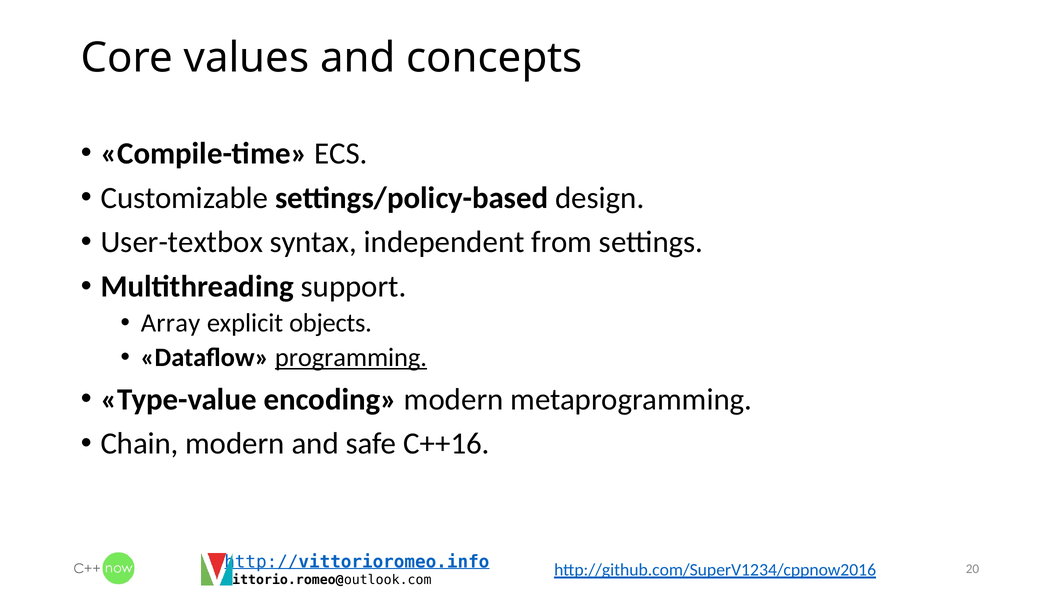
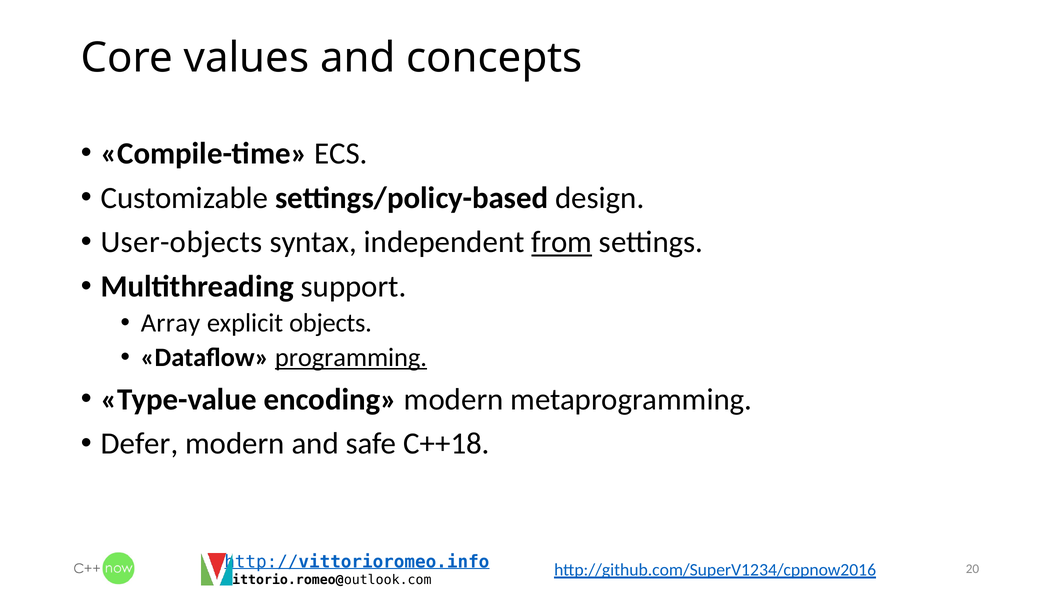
User-textbox: User-textbox -> User-objects (182, 242)
from underline: none -> present (562, 242)
Chain: Chain -> Defer (139, 444)
C++16: C++16 -> C++18 (447, 444)
